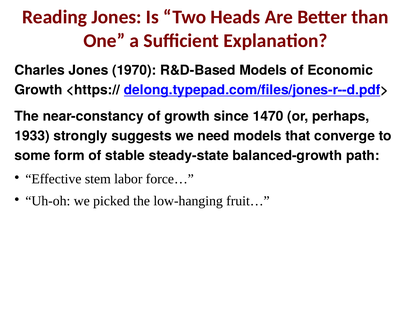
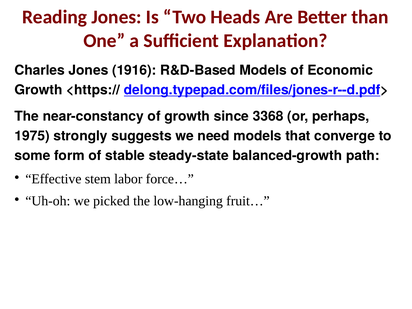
1970: 1970 -> 1916 (134, 70)
1470: 1470 -> 3368 (268, 116)
1933: 1933 -> 1975 (32, 136)
